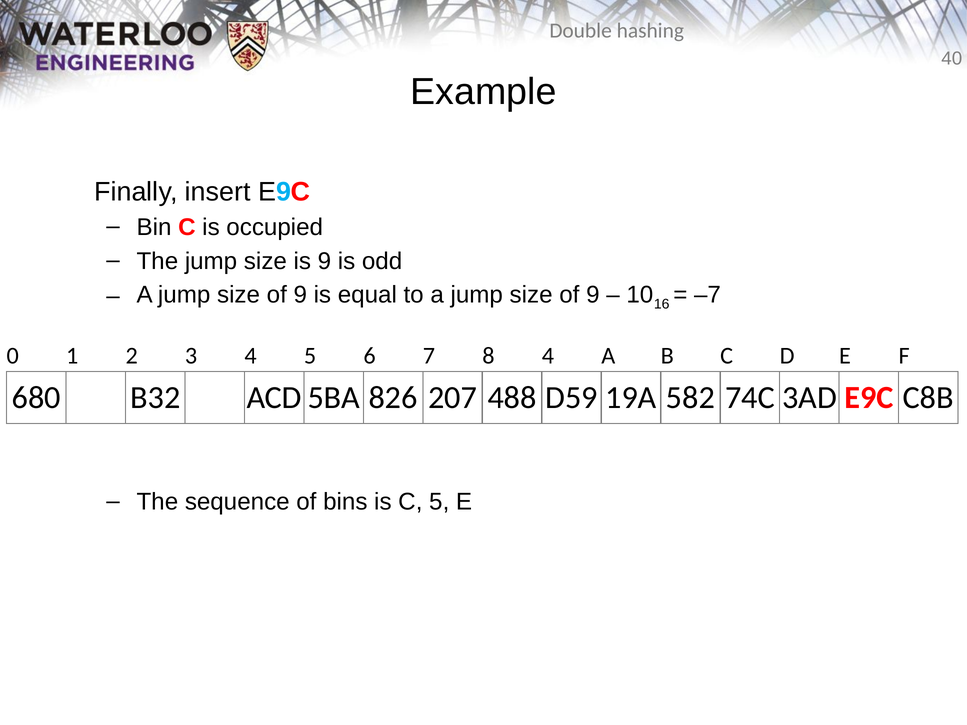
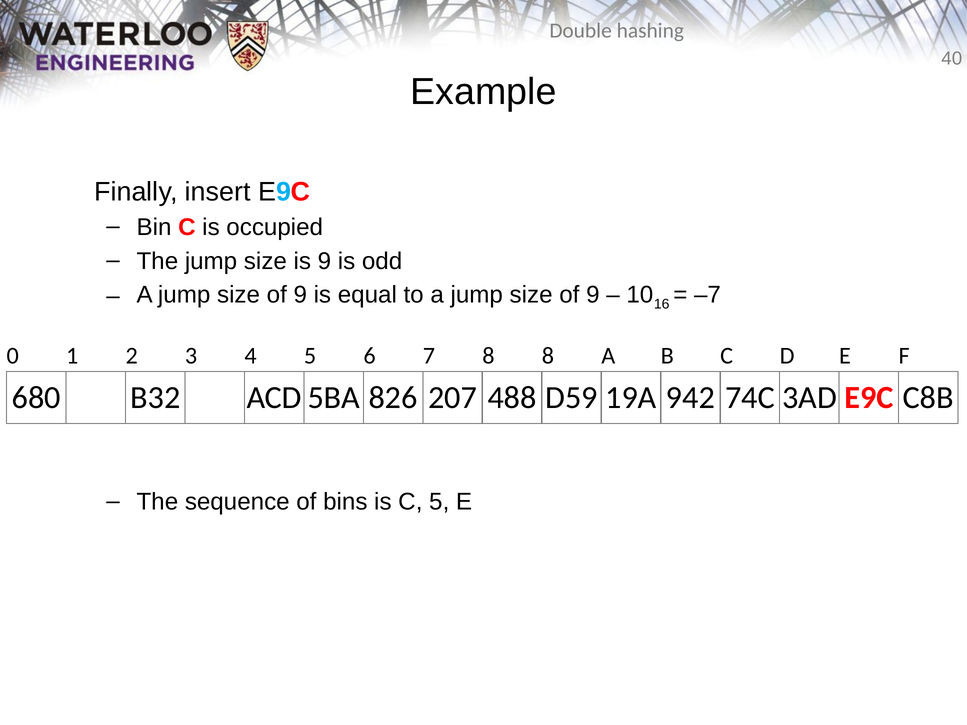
8 4: 4 -> 8 (548, 356)
582: 582 -> 942 (690, 398)
